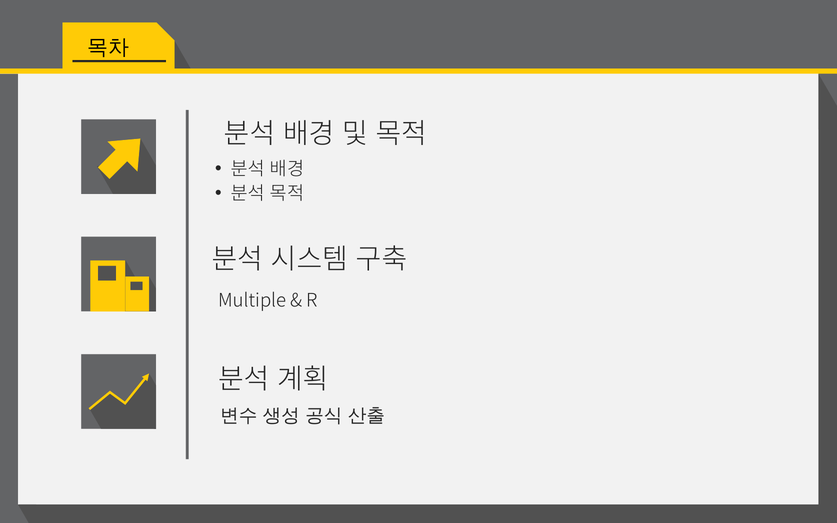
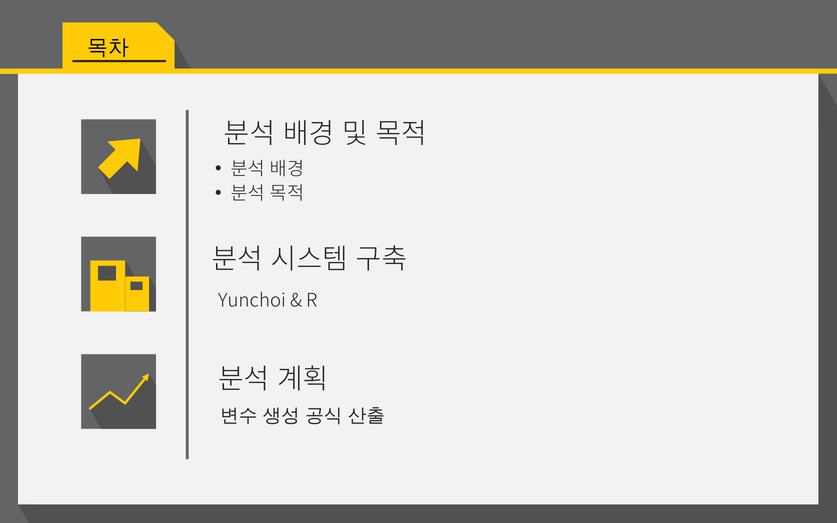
Multiple: Multiple -> Yunchoi (252, 301)
